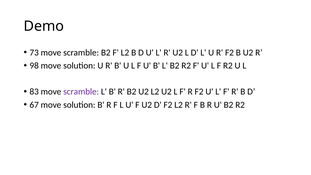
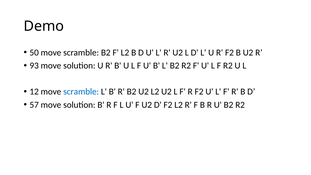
73: 73 -> 50 (34, 53)
98: 98 -> 93 (34, 66)
83: 83 -> 12 (34, 92)
scramble colour: purple -> blue (81, 92)
67: 67 -> 57 (34, 105)
